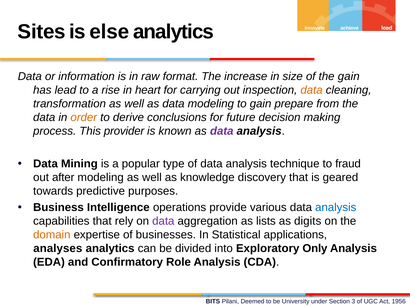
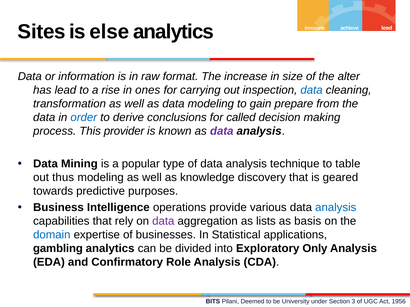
the gain: gain -> alter (349, 77)
heart: heart -> ones (148, 90)
data colour: orange -> blue (312, 90)
order colour: orange -> blue (84, 118)
future: future -> called (241, 118)
fraud: fraud -> table (348, 164)
after: after -> thus (63, 178)
digits: digits -> basis (308, 222)
domain colour: orange -> blue (52, 235)
analyses: analyses -> gambling (58, 249)
